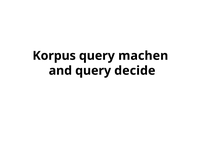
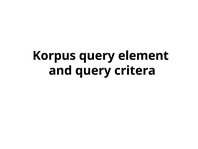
machen: machen -> element (143, 56)
decide: decide -> critera (135, 70)
